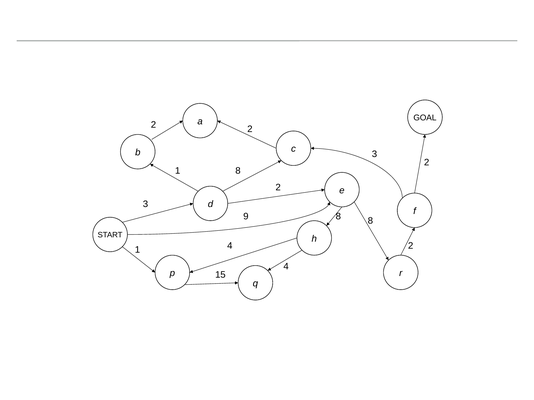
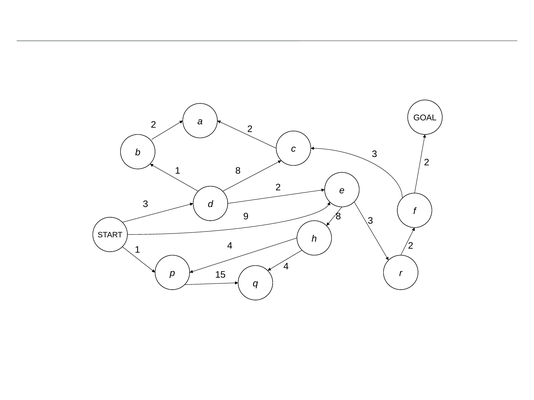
9 8: 8 -> 3 (370, 221)
